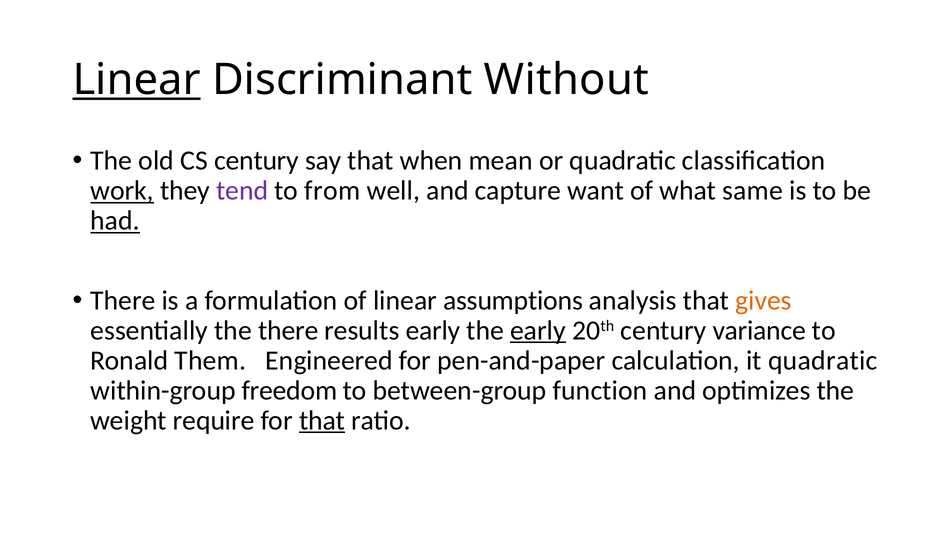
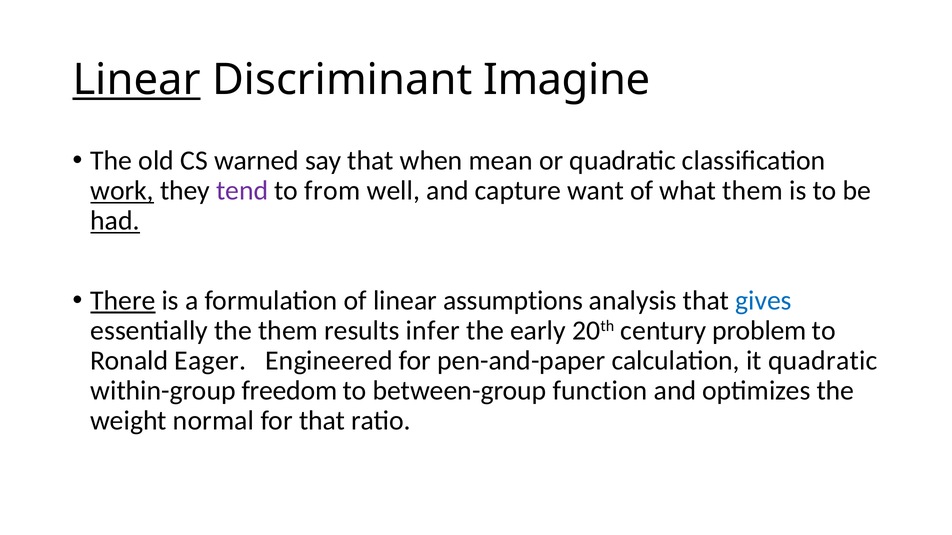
Without: Without -> Imagine (567, 80)
CS century: century -> warned (256, 161)
what same: same -> them (753, 191)
There underline: none -> present (123, 301)
gives colour: orange -> blue (763, 301)
the there: there -> them (288, 331)
results early: early -> infer (433, 331)
early underline: present -> none (538, 331)
variance: variance -> problem (759, 331)
Them: Them -> Eager (210, 361)
require: require -> normal (214, 421)
that underline: present -> none (322, 421)
